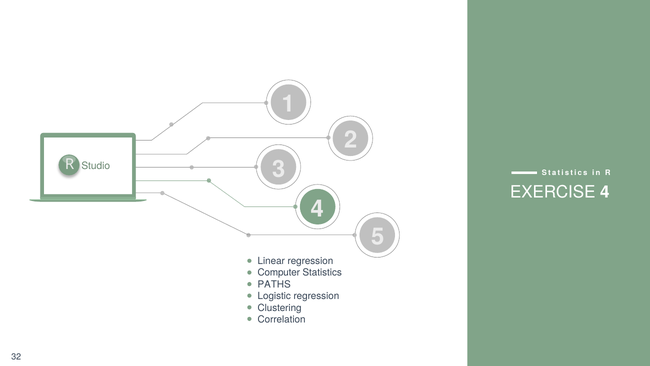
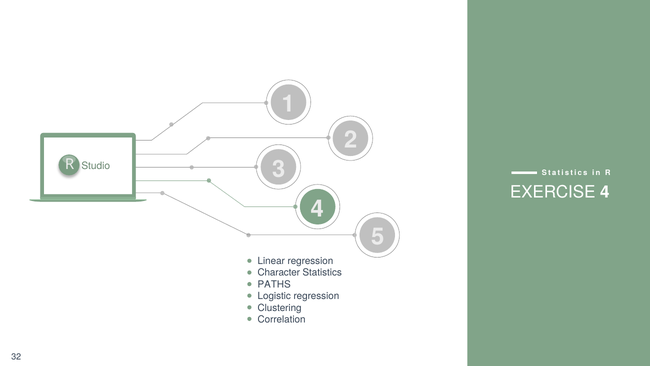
Computer: Computer -> Character (279, 272)
